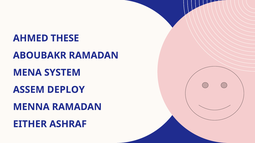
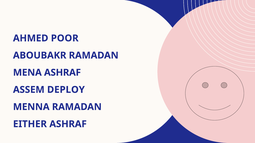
THESE: THESE -> POOR (65, 38)
MENA SYSTEM: SYSTEM -> ASHRAF (62, 73)
